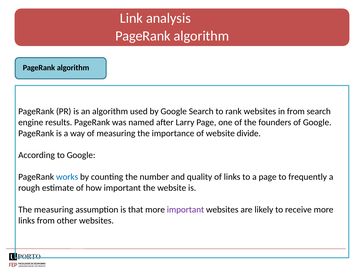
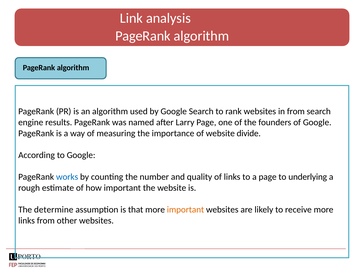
frequently: frequently -> underlying (308, 177)
The measuring: measuring -> determine (54, 210)
important colour: purple -> orange (185, 210)
